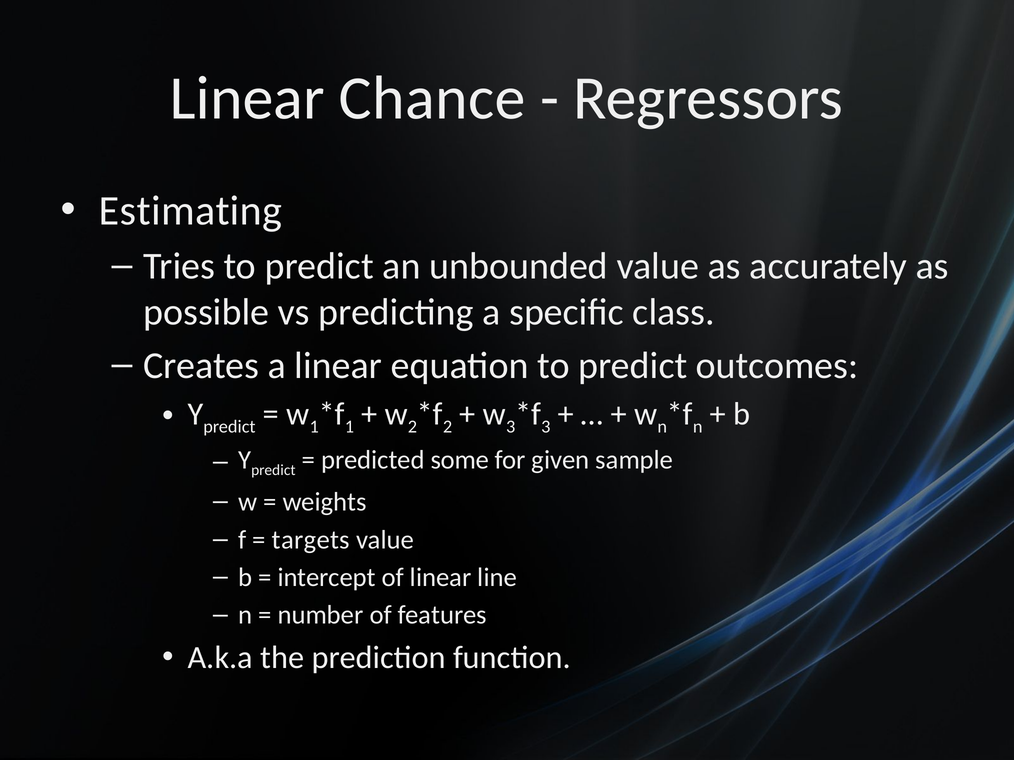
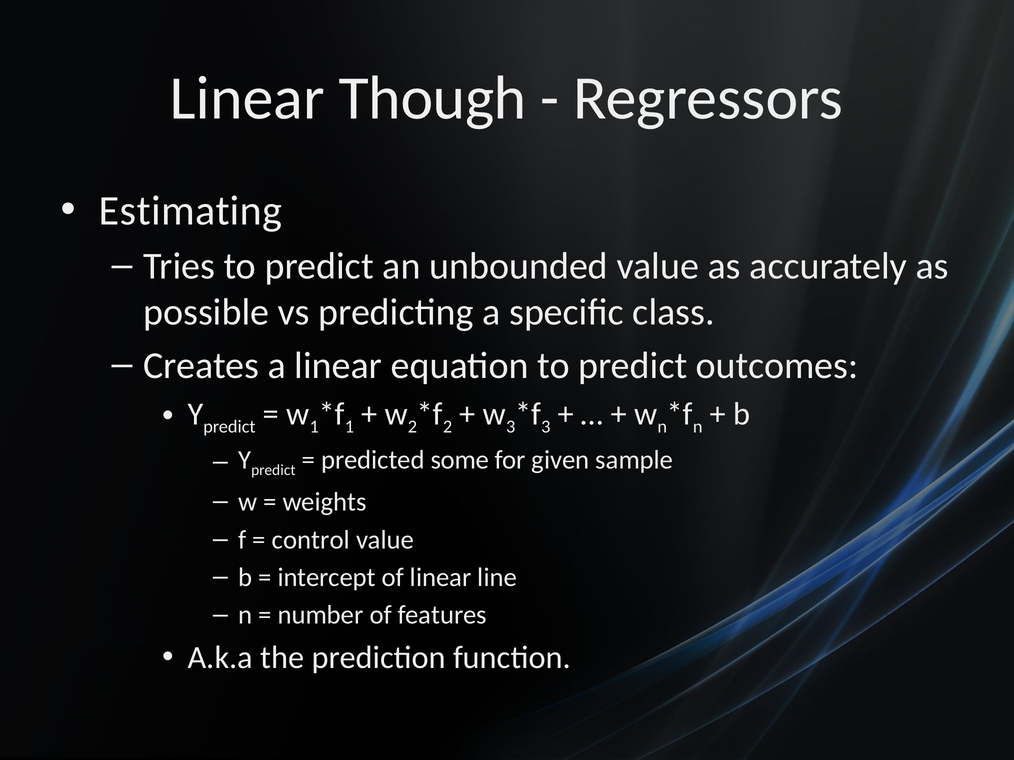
Chance: Chance -> Though (433, 98)
targets: targets -> control (311, 540)
